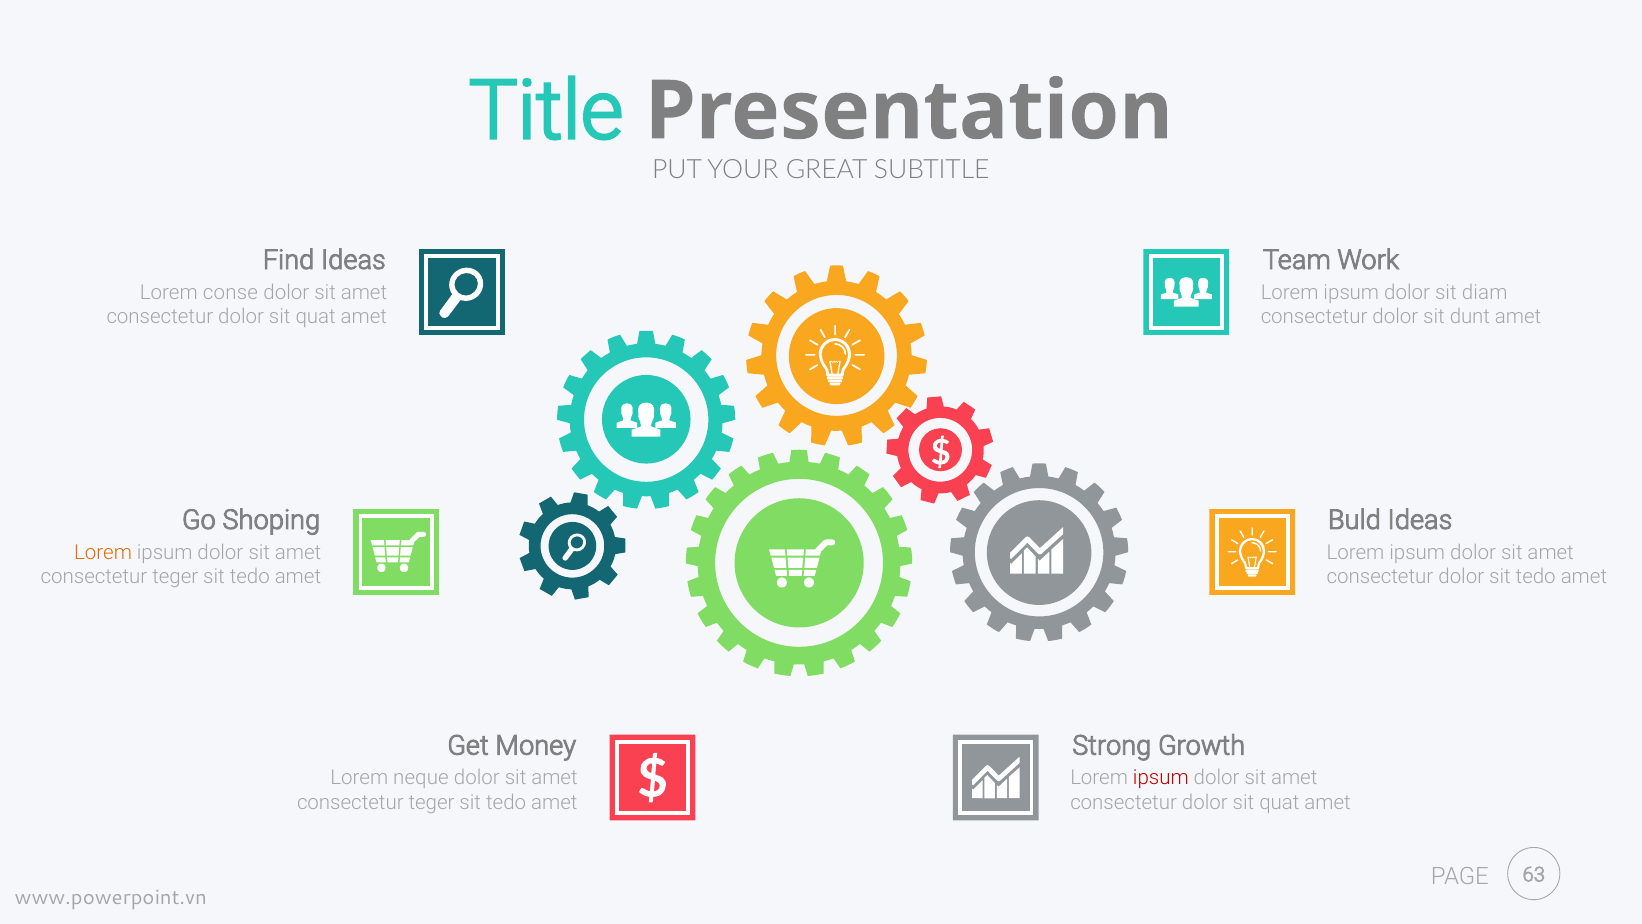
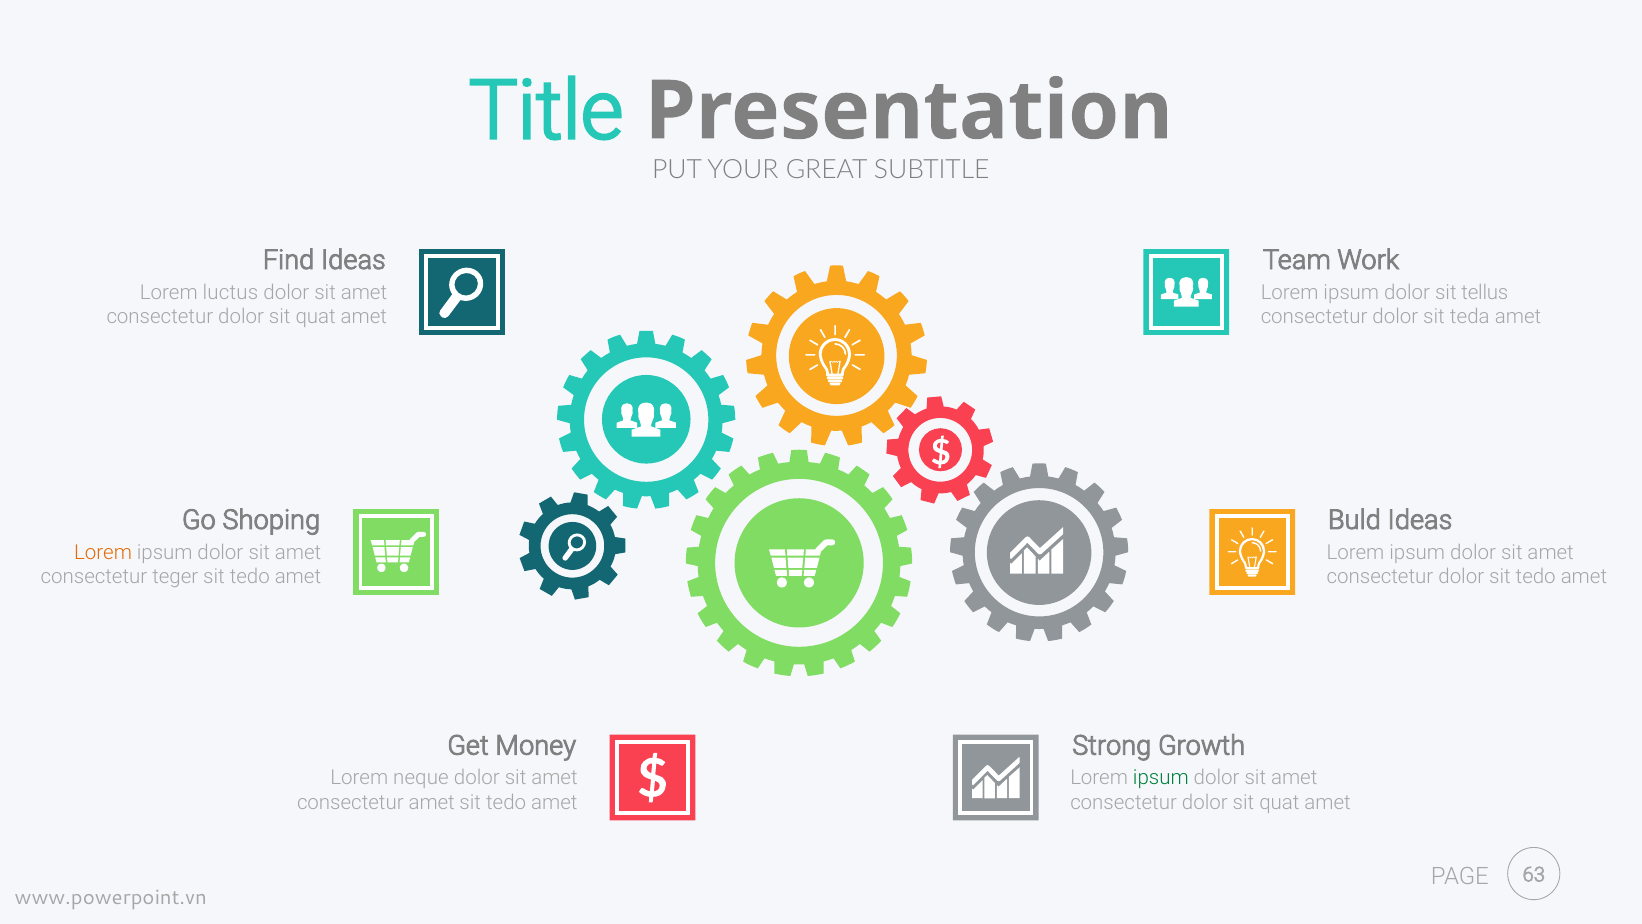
conse: conse -> luctus (230, 292)
diam: diam -> tellus (1485, 292)
dunt: dunt -> teda (1470, 317)
ipsum colour: red -> green (1161, 778)
teger: teger -> amet (432, 802)
